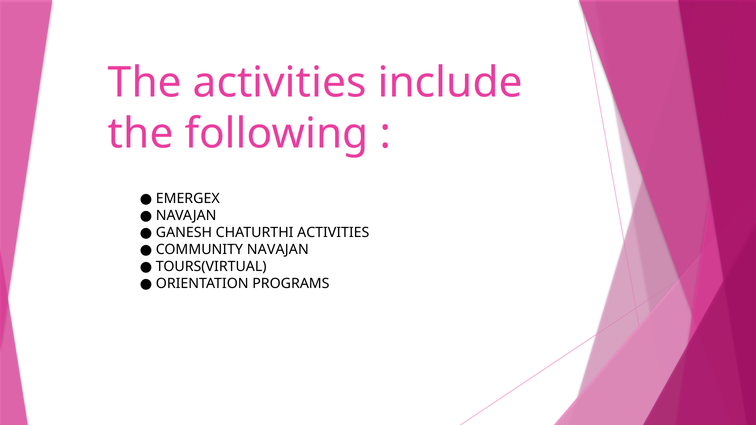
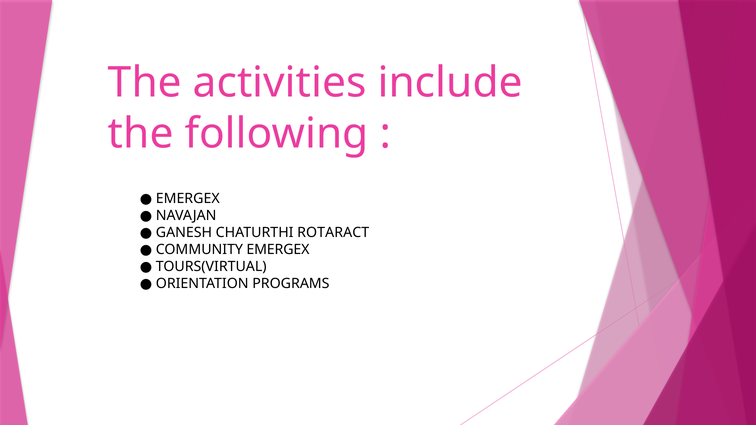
CHATURTHI ACTIVITIES: ACTIVITIES -> ROTARACT (333, 233)
COMMUNITY NAVAJAN: NAVAJAN -> EMERGEX (278, 250)
